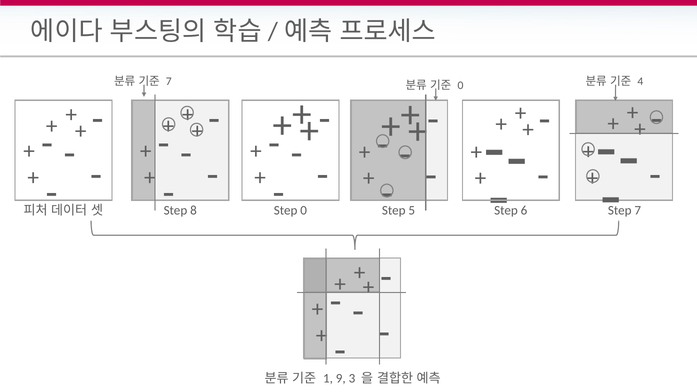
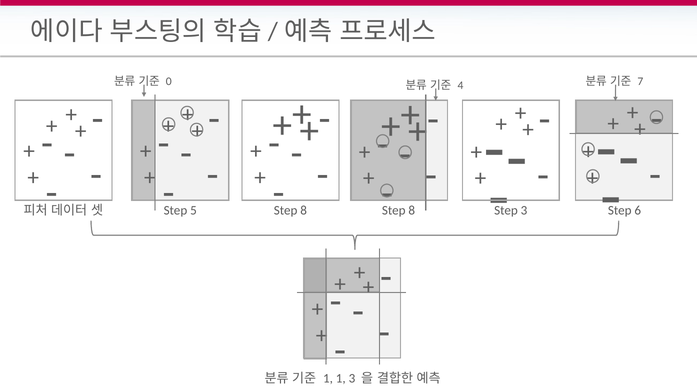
7: 7 -> 0 (169, 82)
0: 0 -> 4 (461, 85)
4: 4 -> 7 (640, 82)
8: 8 -> 5 (193, 210)
0: 0 -> 8 (304, 210)
5: 5 -> 8 (412, 210)
6: 6 -> 3 (524, 210)
7: 7 -> 6 (638, 210)
1 9: 9 -> 1 (341, 379)
